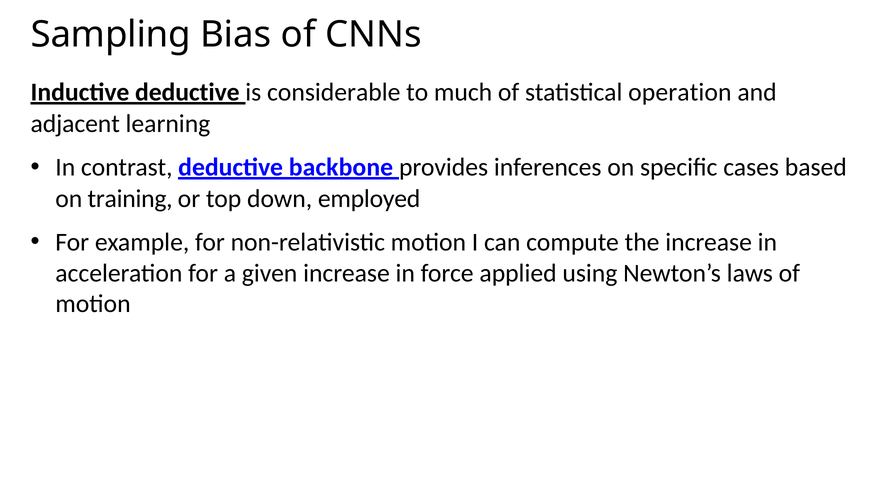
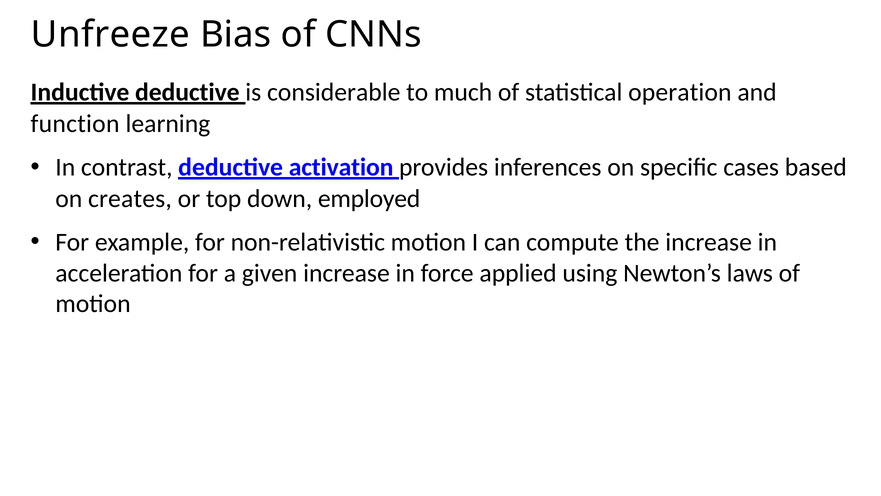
Sampling: Sampling -> Unfreeze (110, 35)
adjacent: adjacent -> function (75, 123)
backbone: backbone -> activation (341, 167)
training: training -> creates (130, 199)
